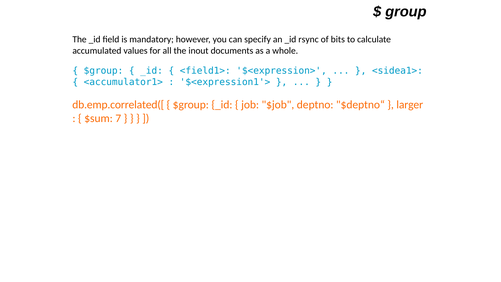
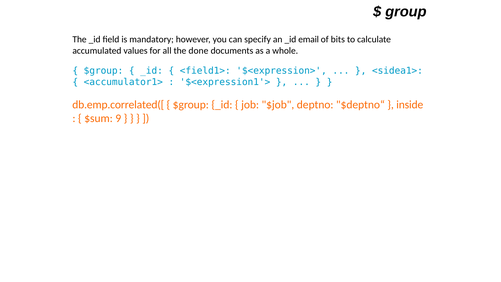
rsync: rsync -> email (309, 39)
inout: inout -> done (198, 51)
larger: larger -> inside (410, 105)
7: 7 -> 9 (118, 118)
